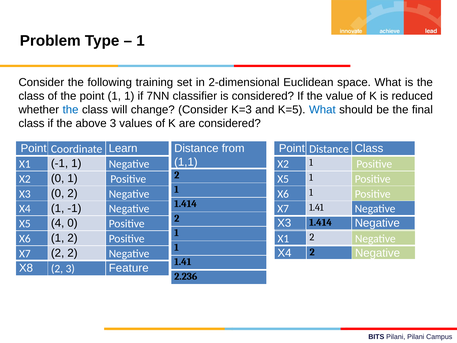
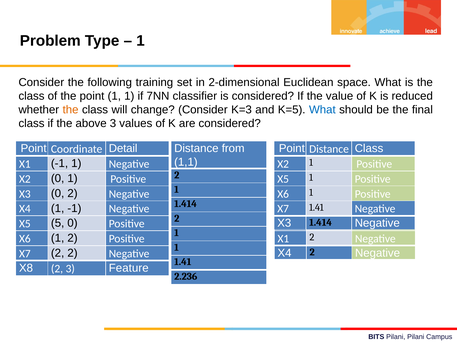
the colour: blue -> orange (71, 110)
Learn: Learn -> Detail (123, 148)
4: 4 -> 5 (58, 223)
